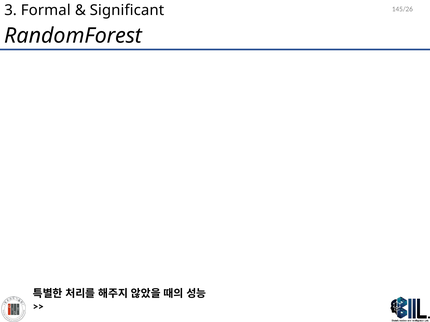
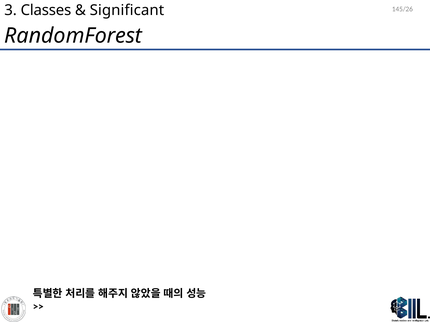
Formal: Formal -> Classes (46, 10)
